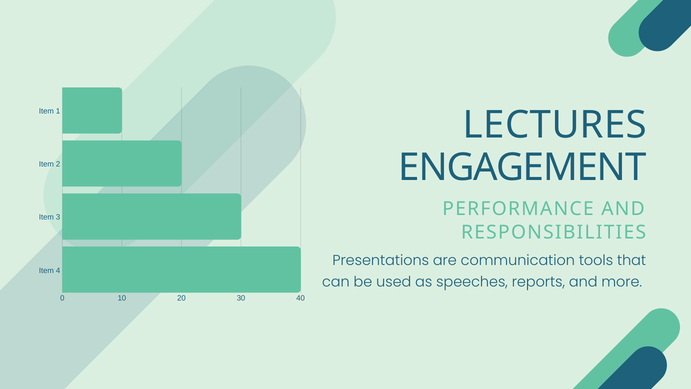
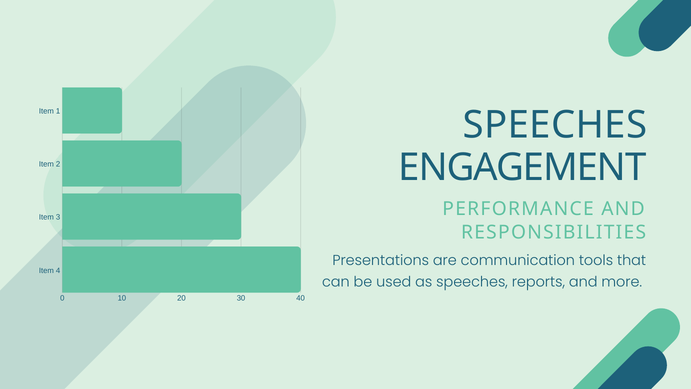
LECTURES: LECTURES -> SPEECHES (555, 125)
